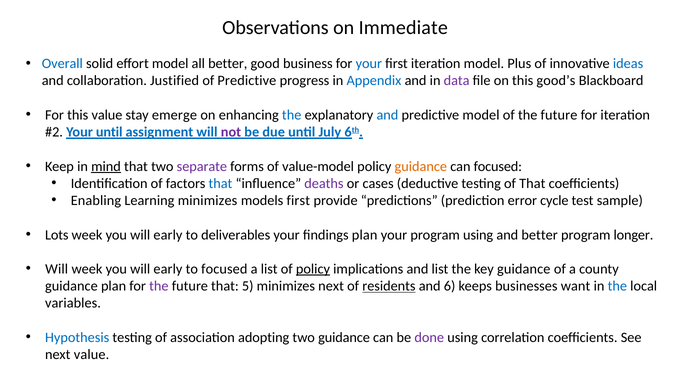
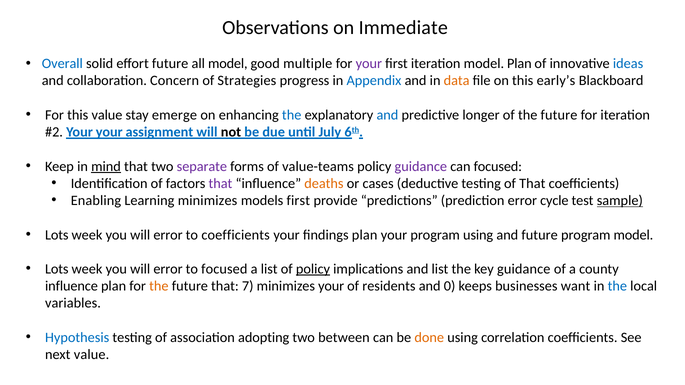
effort model: model -> future (170, 64)
all better: better -> model (228, 64)
business: business -> multiple (308, 64)
your colour: blue -> purple (369, 64)
model Plus: Plus -> Plan (519, 64)
Justified: Justified -> Concern (175, 81)
of Predictive: Predictive -> Strategies (247, 81)
data colour: purple -> orange (457, 81)
good’s: good’s -> early’s (556, 81)
predictive model: model -> longer (481, 115)
Your until: until -> your (109, 132)
not colour: purple -> black (231, 132)
value-model: value-model -> value-teams (318, 166)
guidance colour: orange -> purple (421, 166)
that colour: blue -> purple (220, 184)
deaths colour: purple -> orange (324, 184)
sample underline: none -> present (620, 201)
early: early -> error (168, 235)
to deliverables: deliverables -> coefficients (236, 235)
and better: better -> future (540, 235)
program longer: longer -> model (633, 235)
Will: Will -> Lots (57, 269)
early: early -> error (168, 269)
guidance: guidance -> influence (71, 286)
the colour: purple -> orange (159, 286)
5: 5 -> 7 (248, 286)
minimizes next: next -> your (331, 286)
residents underline: present -> none (389, 286)
6: 6 -> 0 (450, 286)
two guidance: guidance -> between (344, 338)
done colour: purple -> orange (429, 338)
